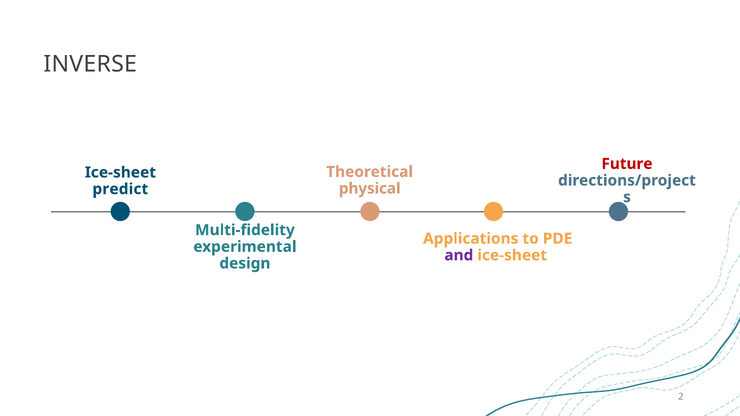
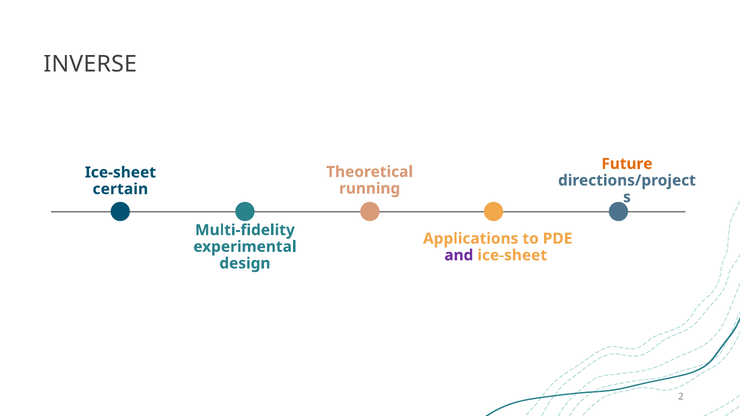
Future colour: red -> orange (627, 164)
physical: physical -> running (370, 189)
predict: predict -> certain (120, 189)
